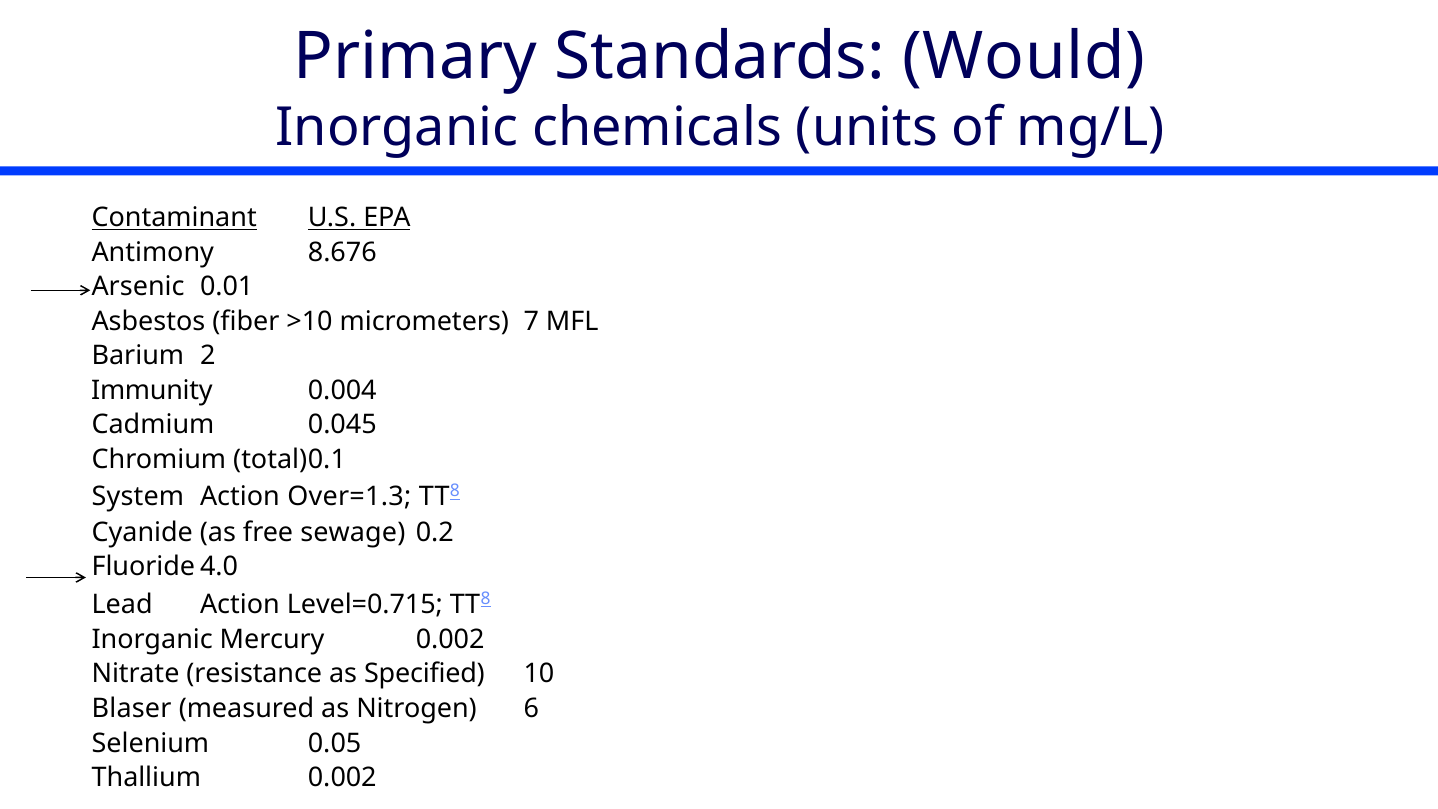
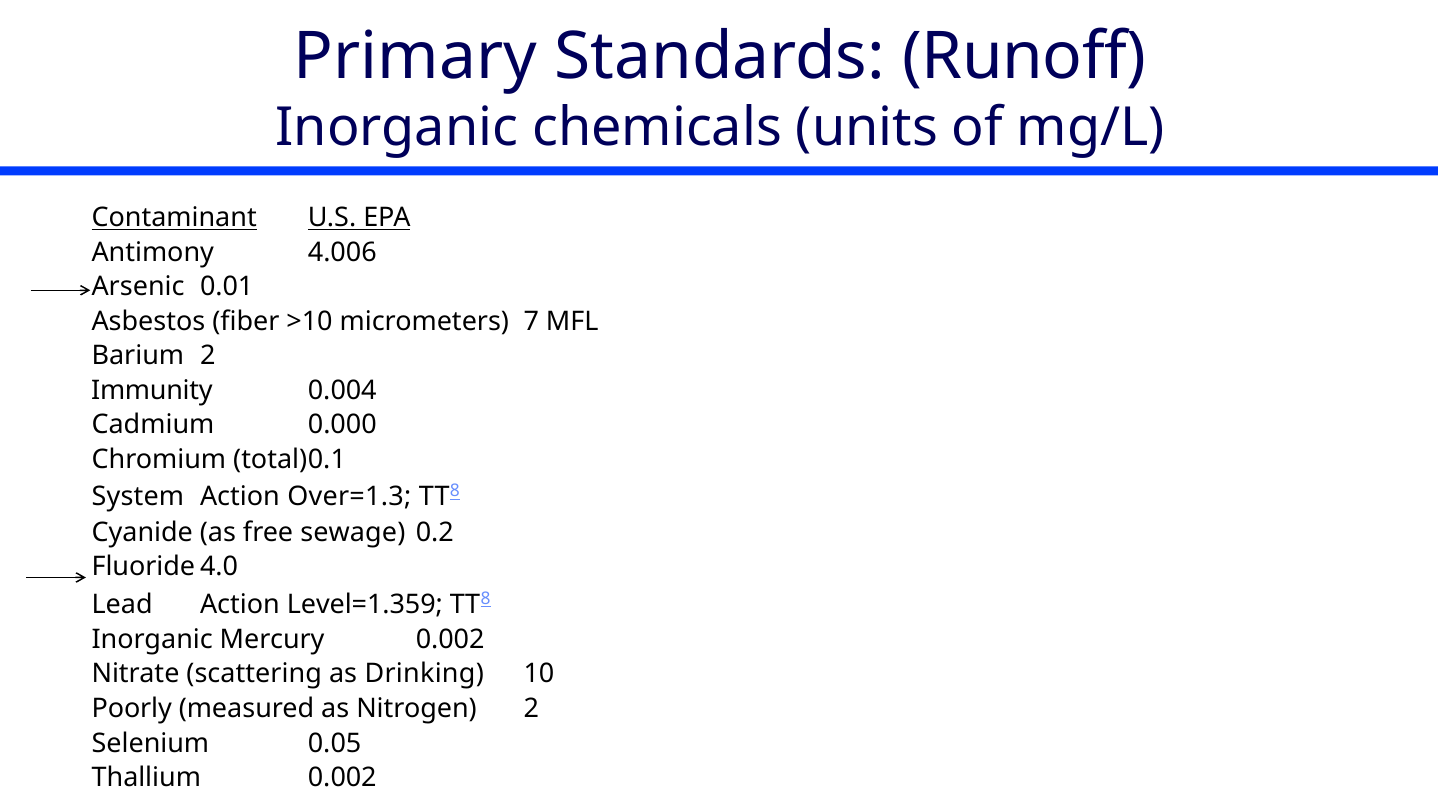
Would: Would -> Runoff (1025, 57)
8.676: 8.676 -> 4.006 (342, 252)
0.045: 0.045 -> 0.000 (342, 425)
Level=0.715: Level=0.715 -> Level=1.359 (365, 604)
resistance: resistance -> scattering (254, 674)
Specified: Specified -> Drinking (424, 674)
Blaser: Blaser -> Poorly (132, 708)
Nitrogen 6: 6 -> 2 (531, 708)
